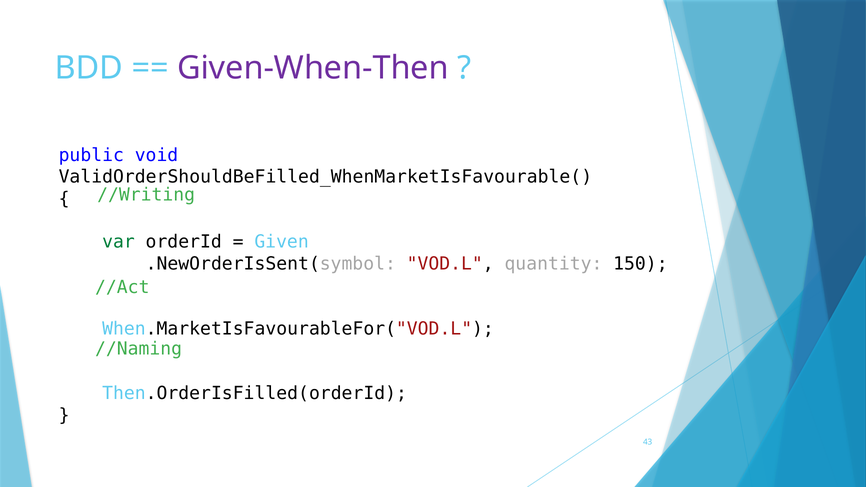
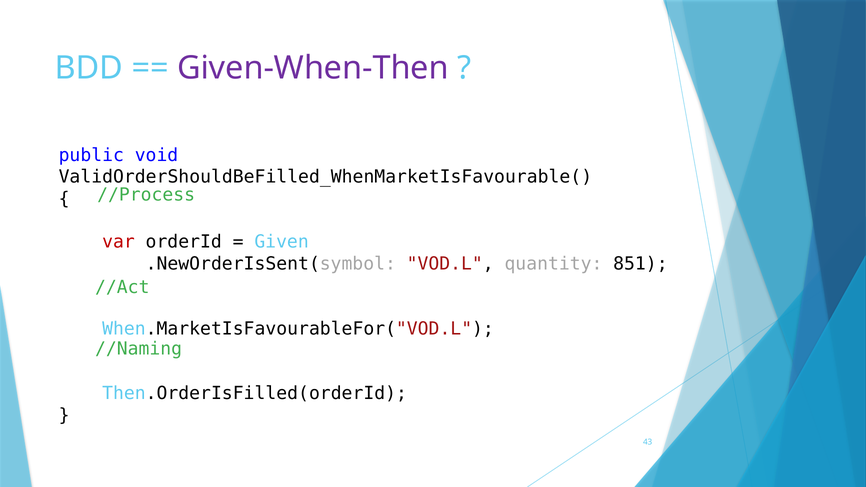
//Writing: //Writing -> //Process (146, 195)
var colour: green -> red (118, 242)
150: 150 -> 851 (640, 264)
